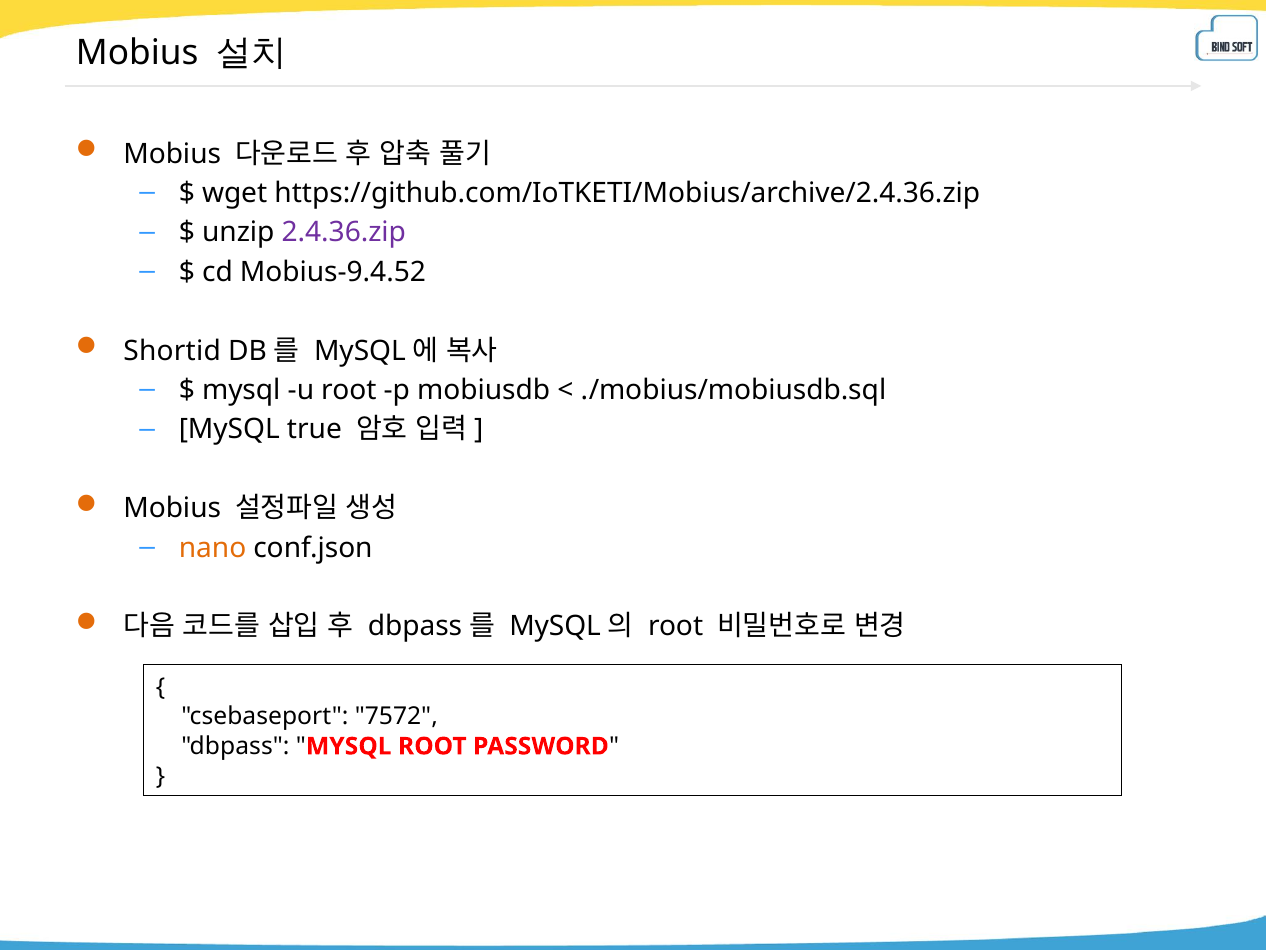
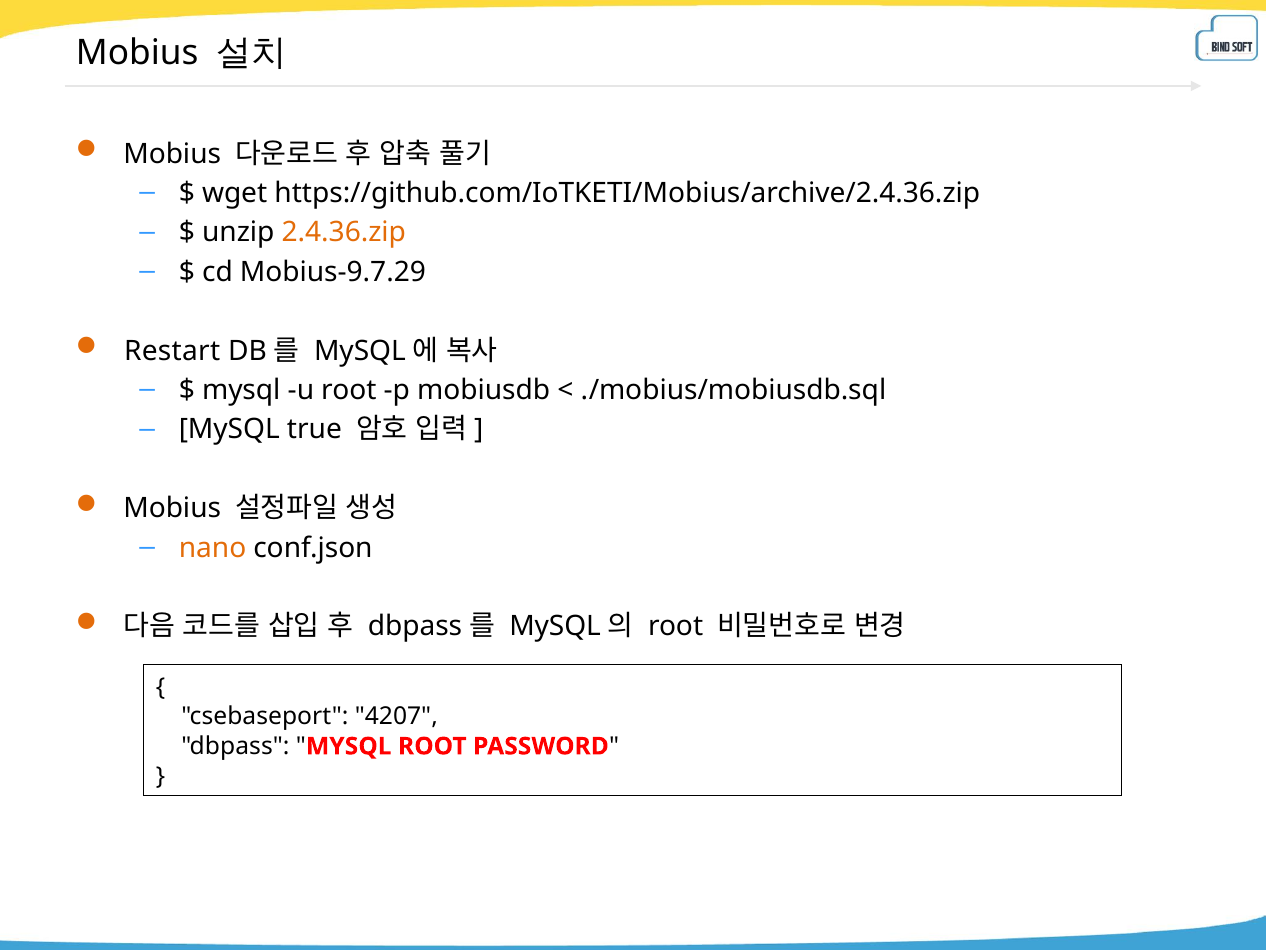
2.4.36.zip colour: purple -> orange (344, 233)
Mobius-9.4.52: Mobius-9.4.52 -> Mobius-9.7.29 (333, 272)
Shortid: Shortid -> Restart (172, 351)
7572: 7572 -> 4207 (396, 716)
